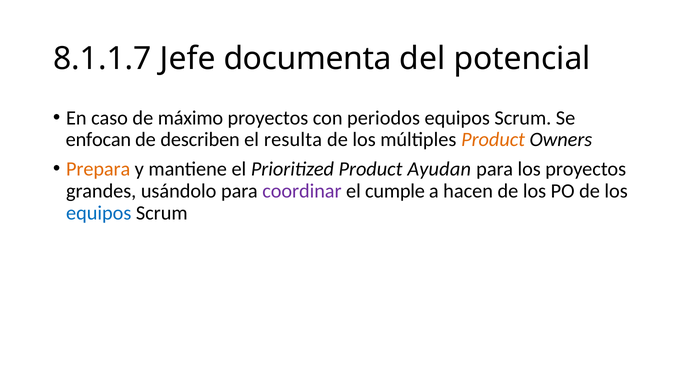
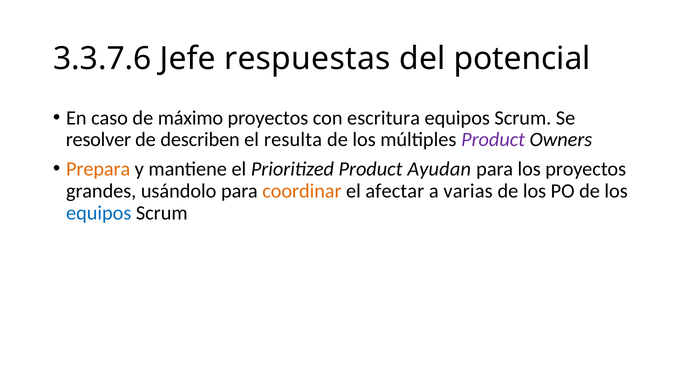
8.1.1.7: 8.1.1.7 -> 3.3.7.6 (102, 58)
documenta: documenta -> respuestas (307, 58)
periodos: periodos -> escritura (384, 118)
enfocan: enfocan -> resolver (98, 140)
Product colour: orange -> purple (493, 140)
coordinar colour: purple -> orange (302, 191)
cumple: cumple -> afectar (395, 191)
hacen: hacen -> varias (468, 191)
